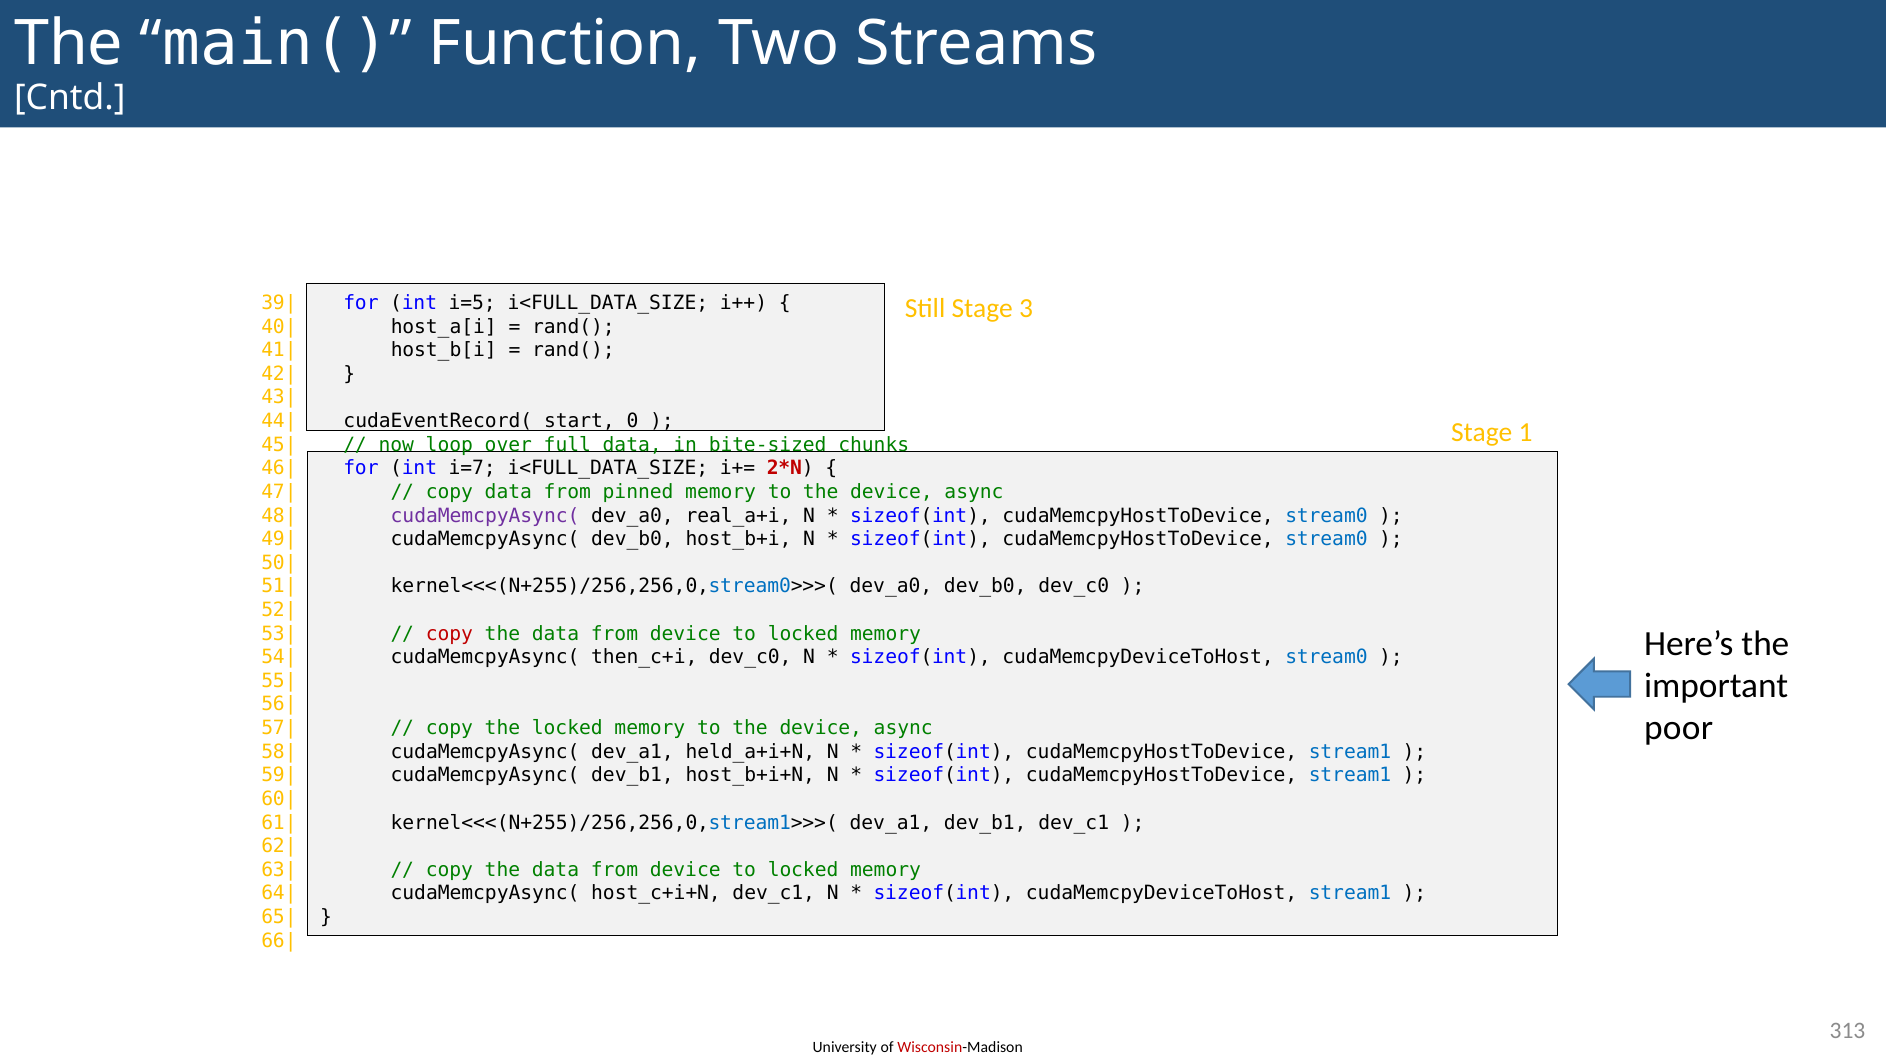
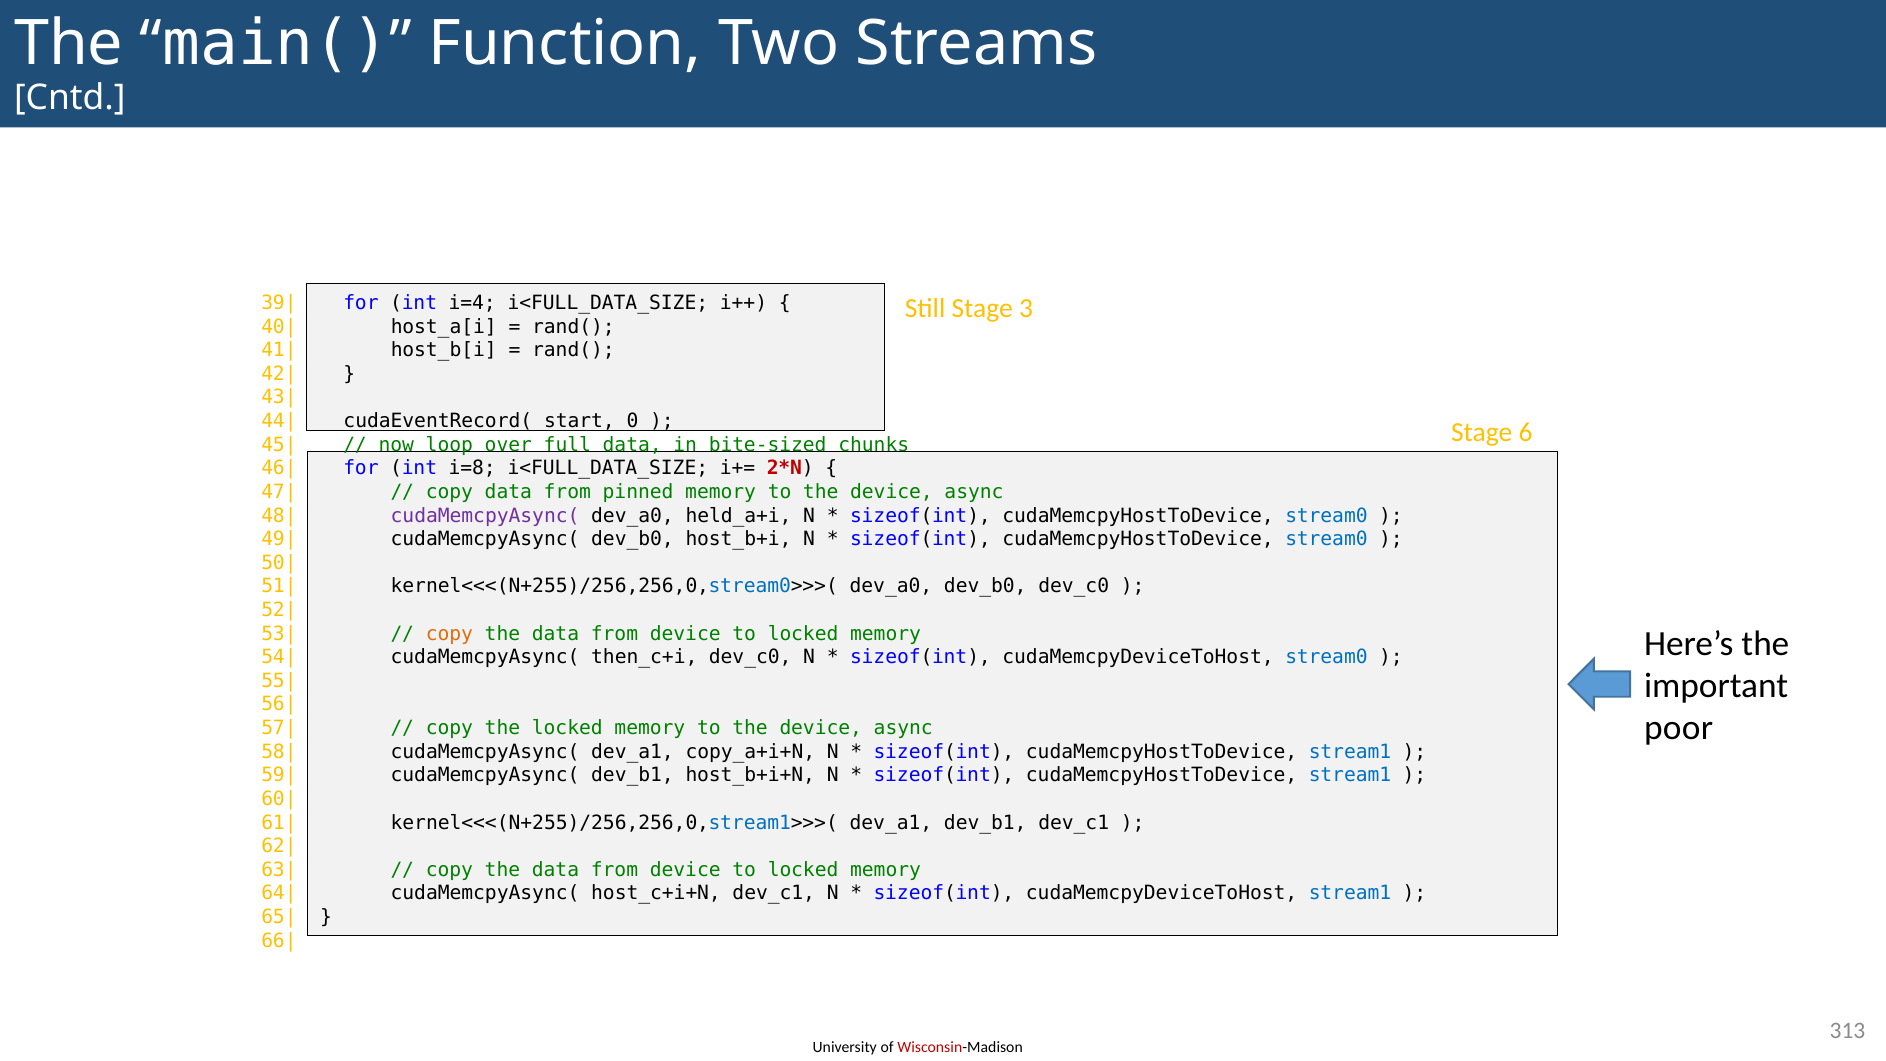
i=5: i=5 -> i=4 (472, 303)
1: 1 -> 6 (1526, 432)
i=7: i=7 -> i=8 (472, 468)
real_a+i: real_a+i -> held_a+i (739, 515)
copy colour: red -> orange (449, 634)
held_a+i+N: held_a+i+N -> copy_a+i+N (750, 752)
